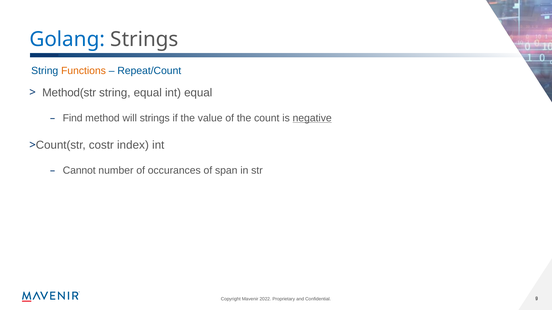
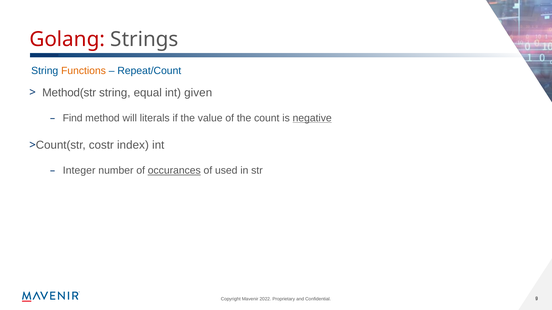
Golang colour: blue -> red (67, 39)
int equal: equal -> given (198, 93)
will strings: strings -> literals (155, 118)
Cannot: Cannot -> Integer (79, 171)
occurances underline: none -> present (174, 171)
span: span -> used (226, 171)
